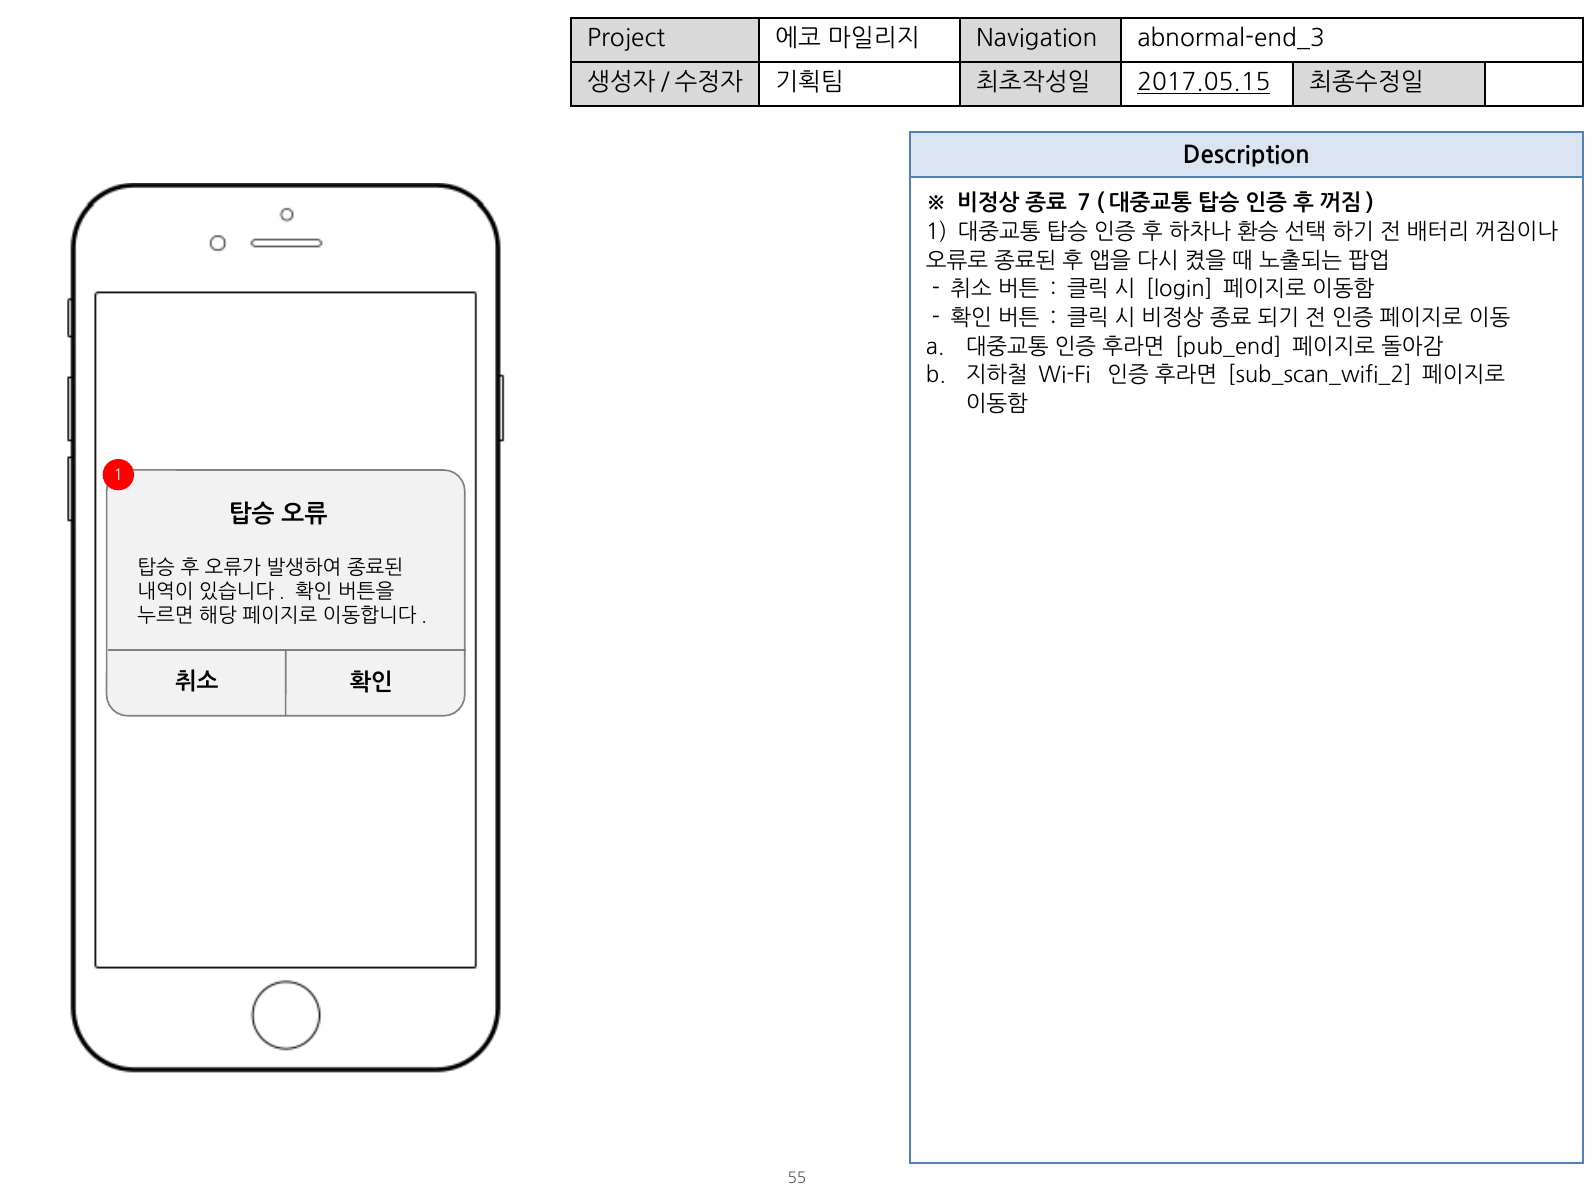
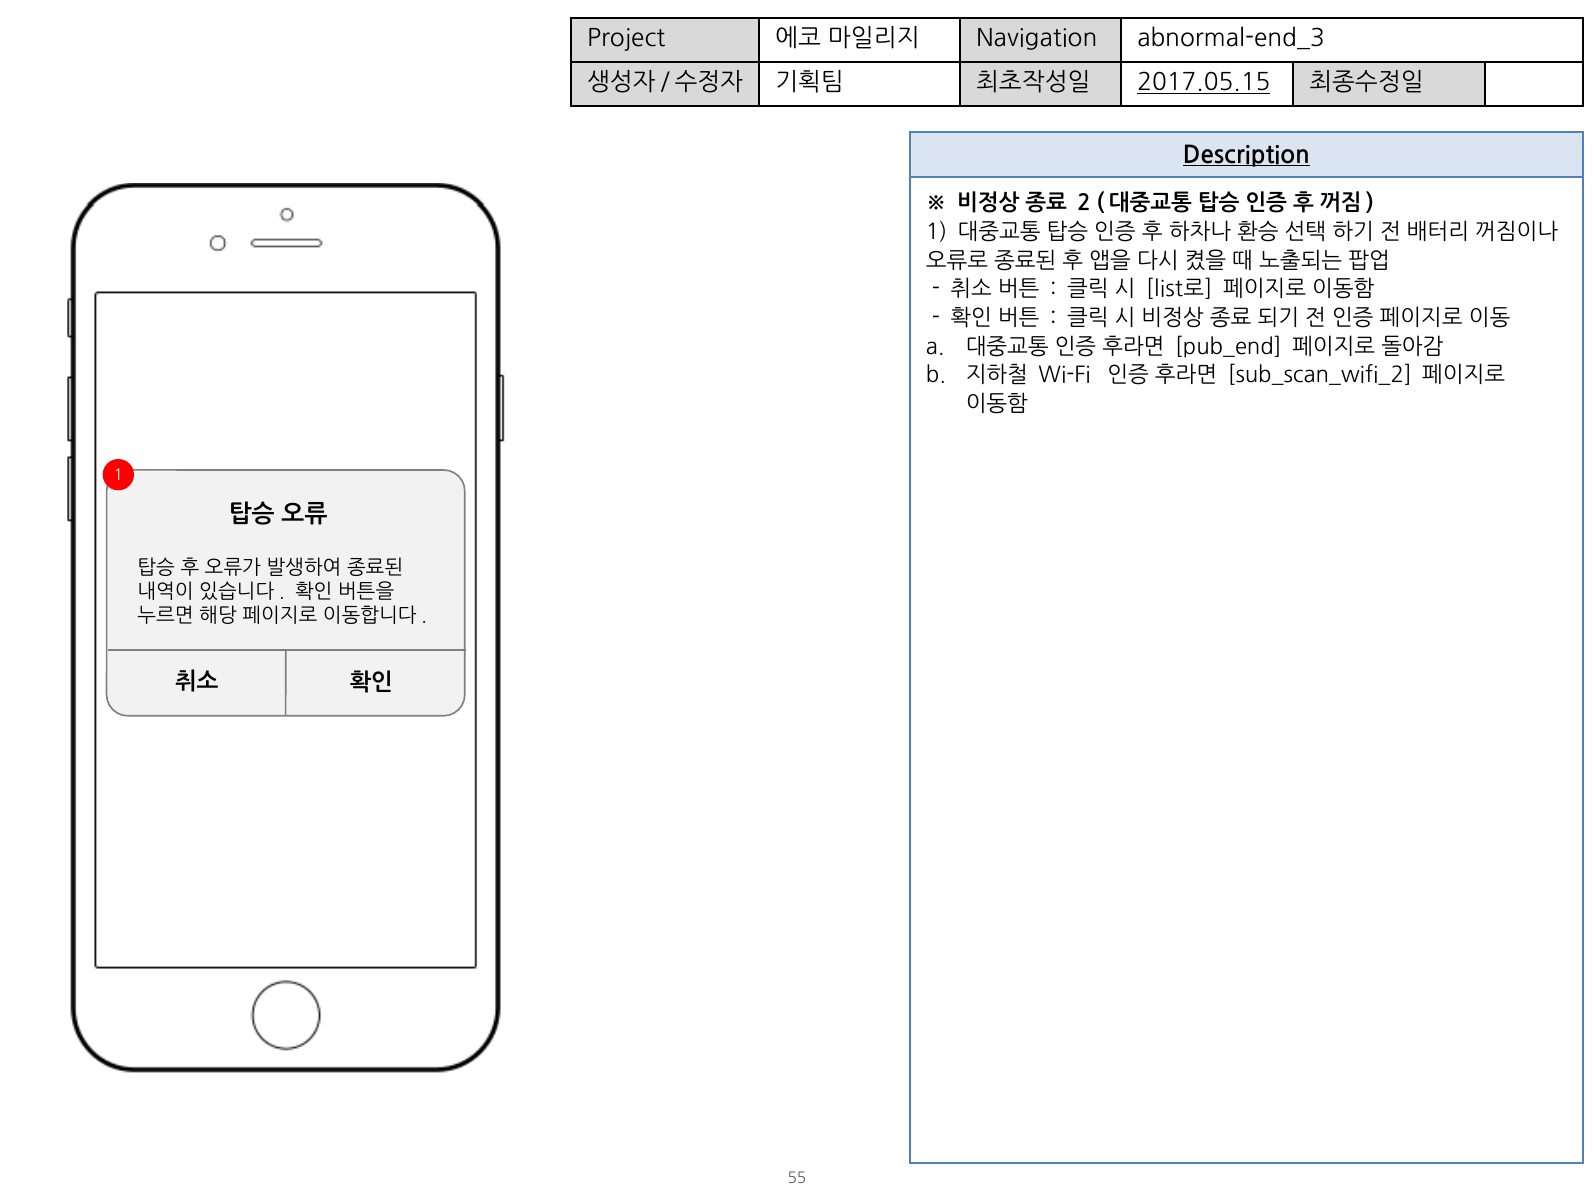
Description underline: none -> present (1246, 155)
7: 7 -> 2 (1084, 203)
login: login -> list로 (1179, 289)
